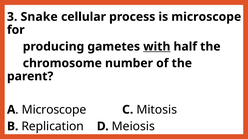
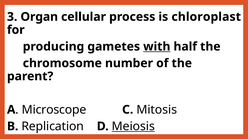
Snake: Snake -> Organ (39, 17)
is microscope: microscope -> chloroplast (206, 17)
Meiosis underline: none -> present (133, 127)
